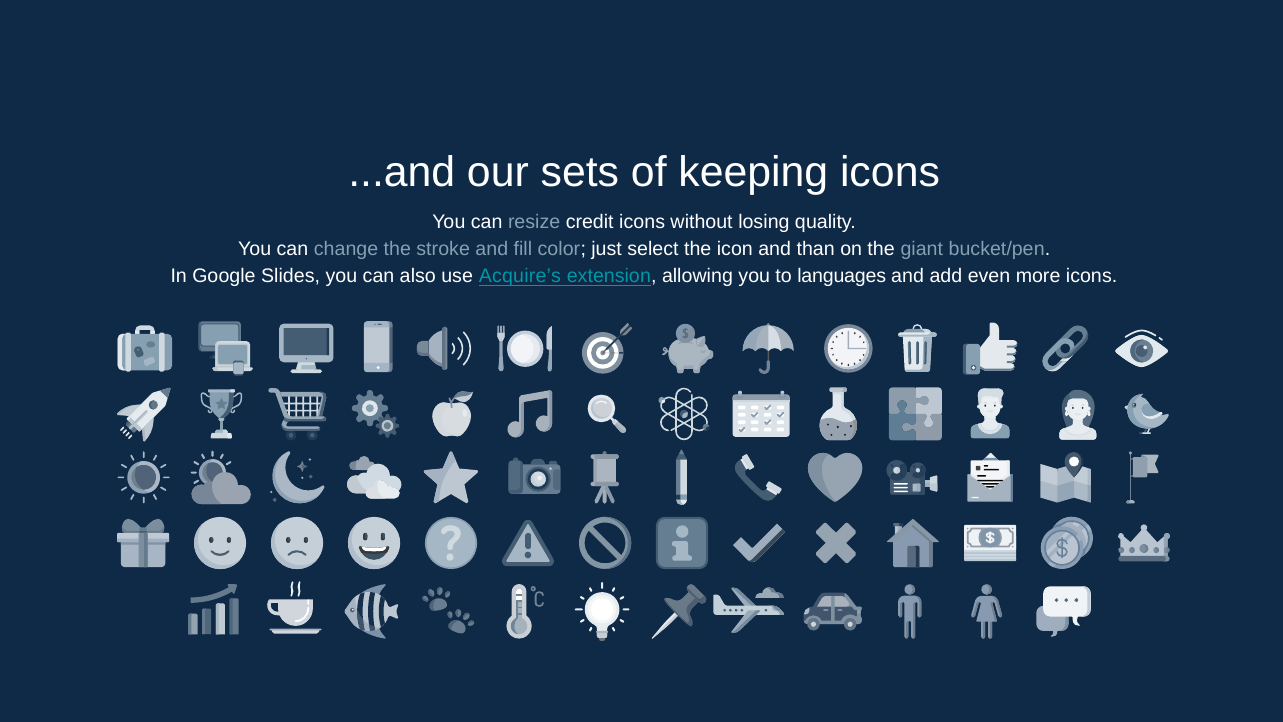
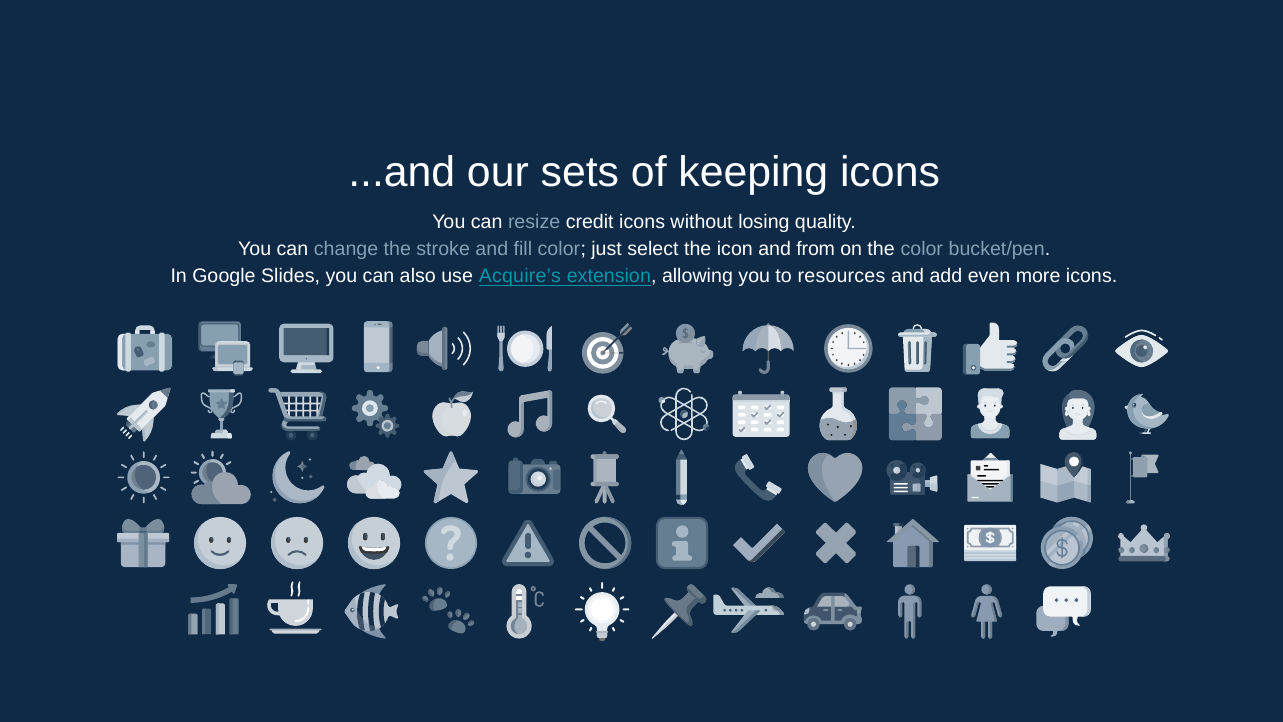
than: than -> from (816, 249)
the giant: giant -> color (922, 249)
languages: languages -> resources (842, 276)
